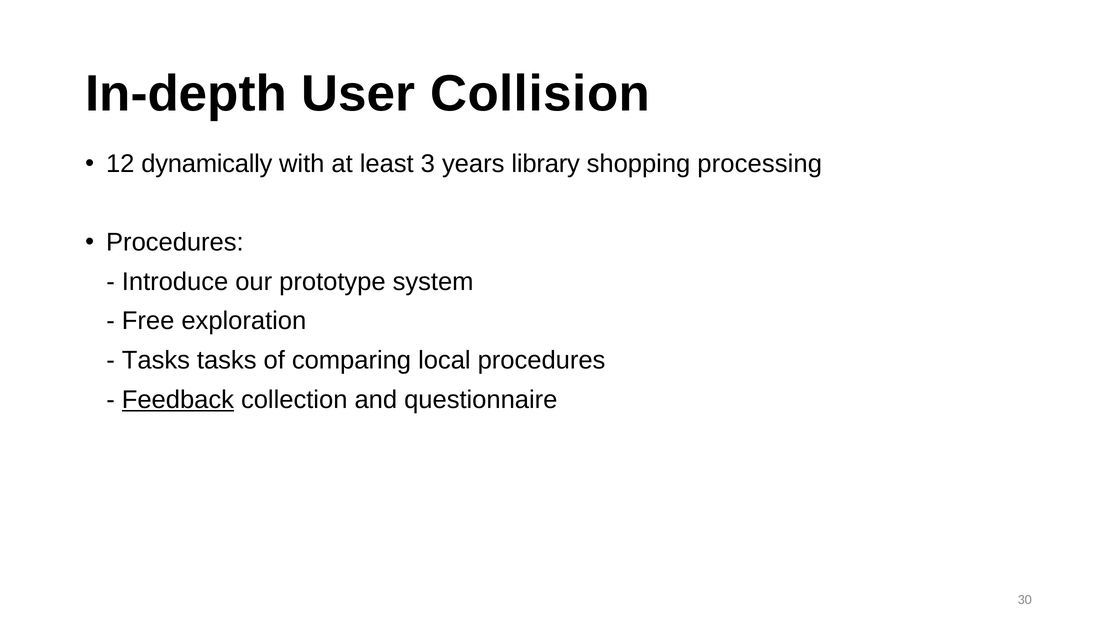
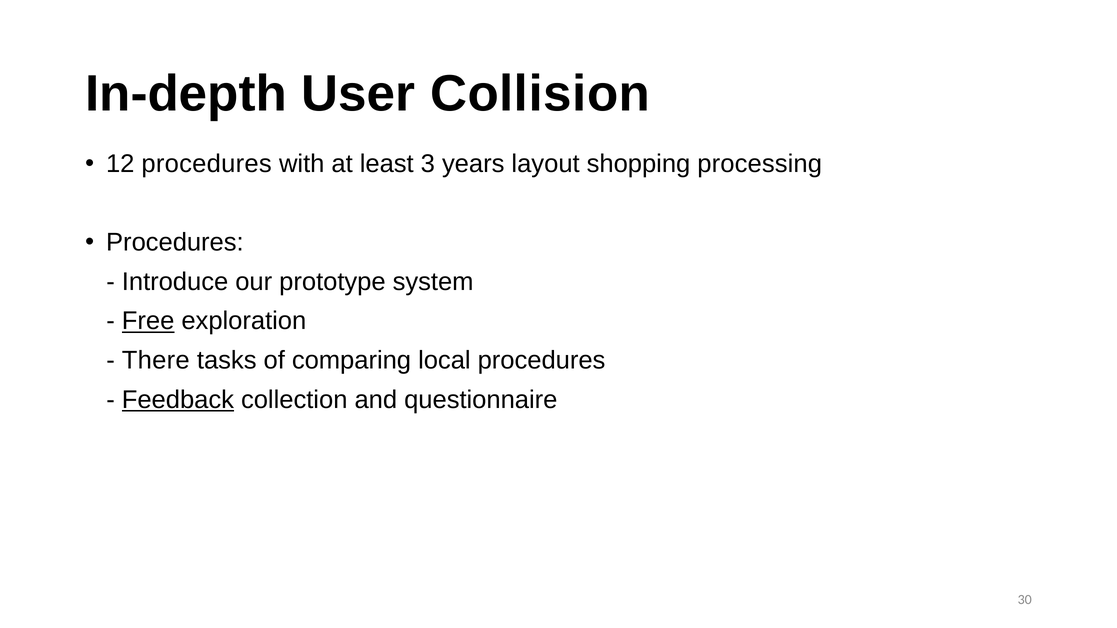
12 dynamically: dynamically -> procedures (207, 164)
library: library -> layout (546, 164)
Free underline: none -> present (148, 321)
Tasks: Tasks -> There (156, 360)
